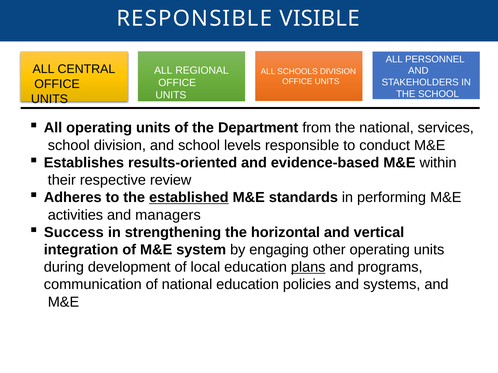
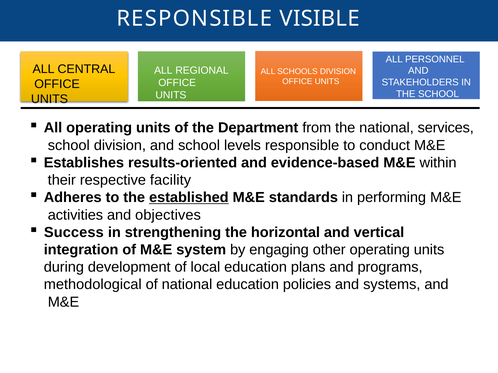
review: review -> facility (171, 180)
managers: managers -> objectives (168, 215)
plans underline: present -> none (308, 267)
communication: communication -> methodological (93, 285)
